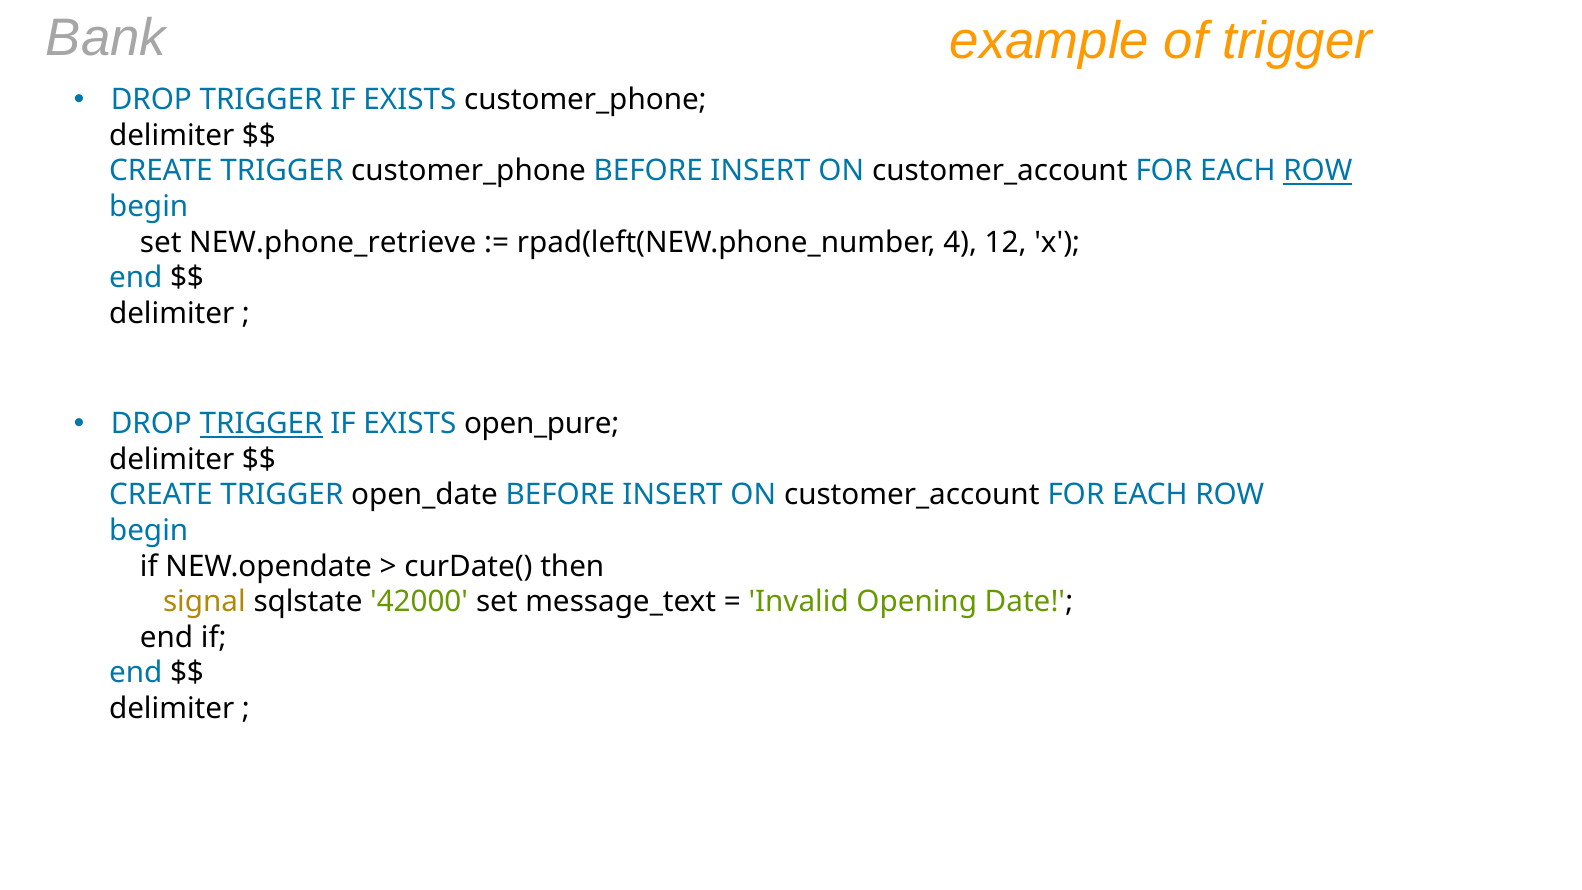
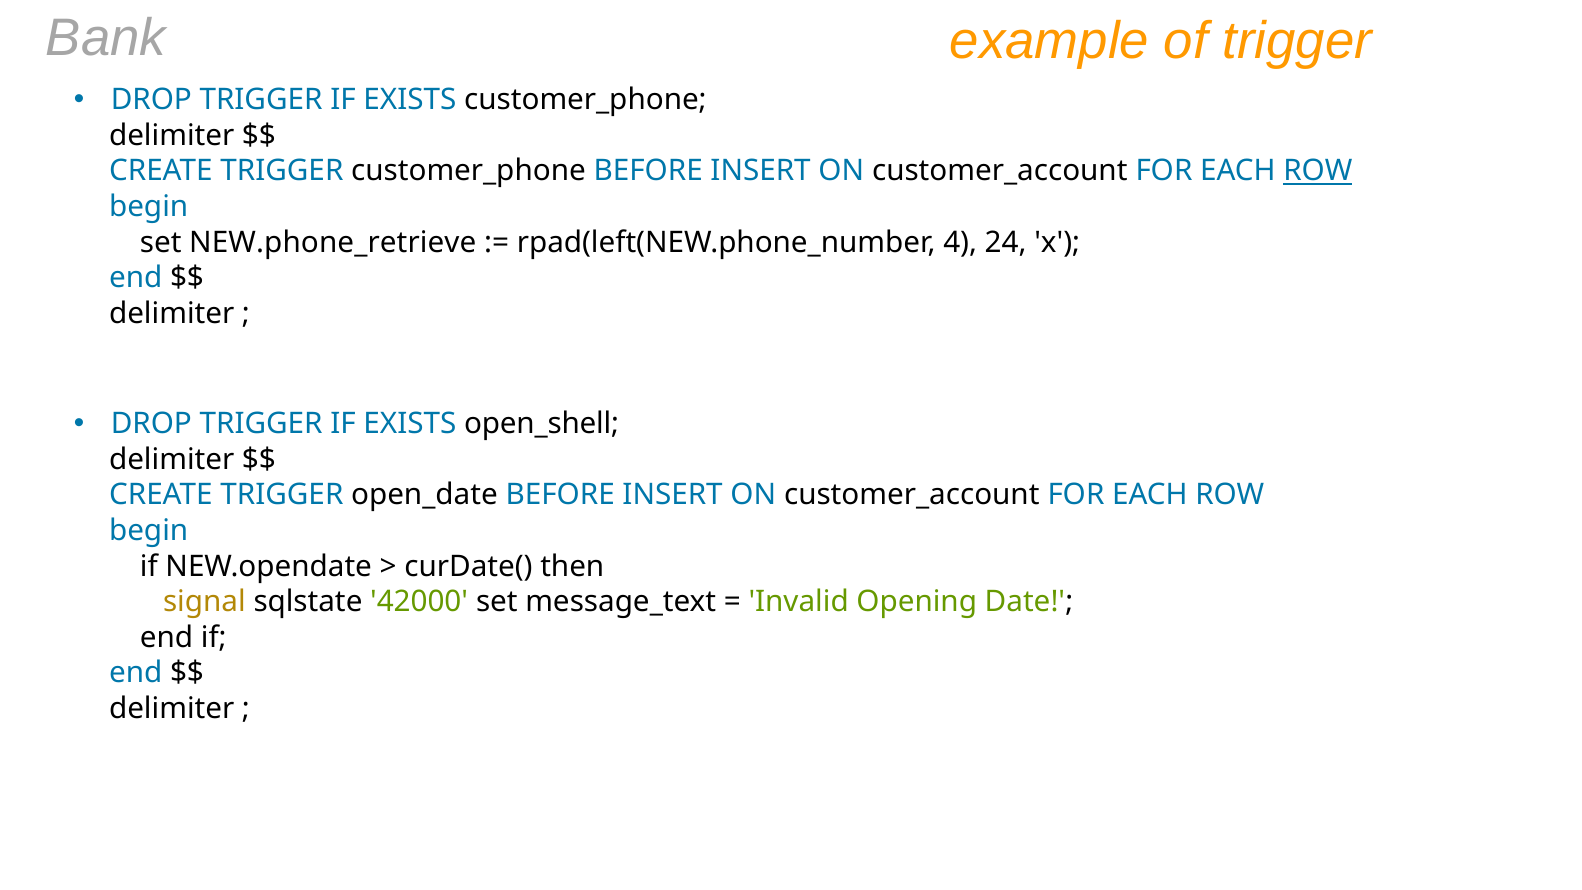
12: 12 -> 24 (1006, 242)
TRIGGER underline: present -> none (261, 424)
open_pure: open_pure -> open_shell (542, 424)
